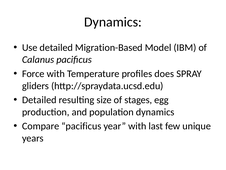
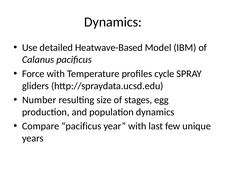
Migration-Based: Migration-Based -> Heatwave-Based (109, 47)
does: does -> cycle (164, 74)
Detailed: Detailed -> Number (39, 100)
